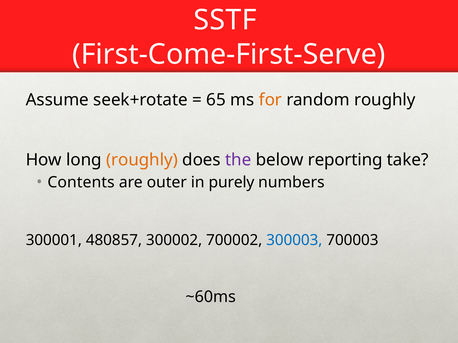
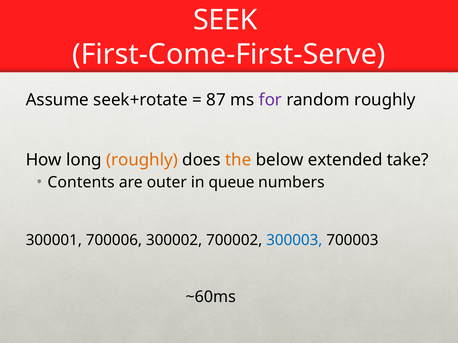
SSTF: SSTF -> SEEK (225, 20)
65: 65 -> 87 (216, 100)
for colour: orange -> purple (270, 100)
the colour: purple -> orange (238, 160)
reporting: reporting -> extended (345, 160)
purely: purely -> queue (231, 182)
480857: 480857 -> 700006 (114, 240)
